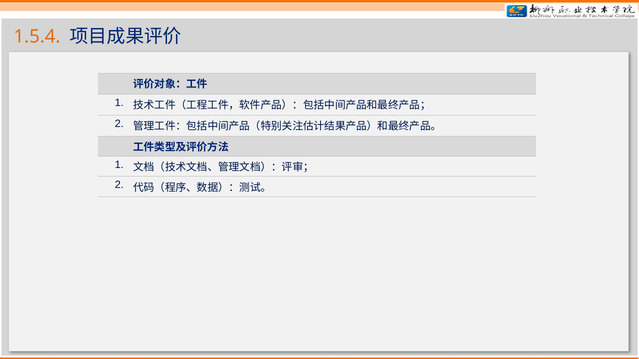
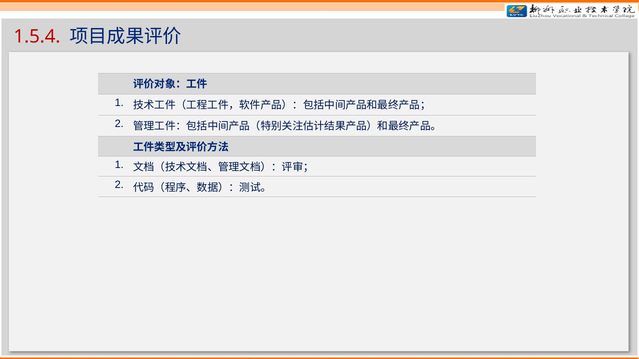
1.5.4 colour: orange -> red (37, 37)
